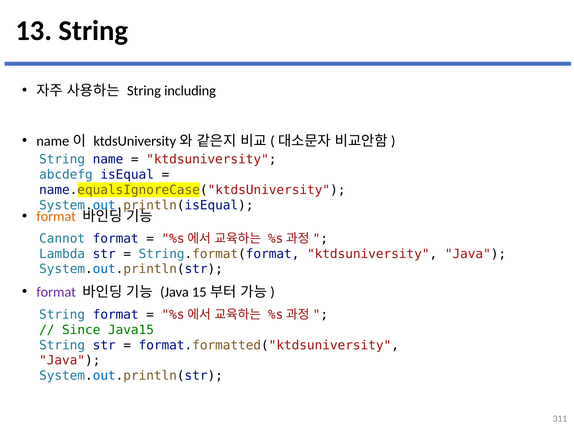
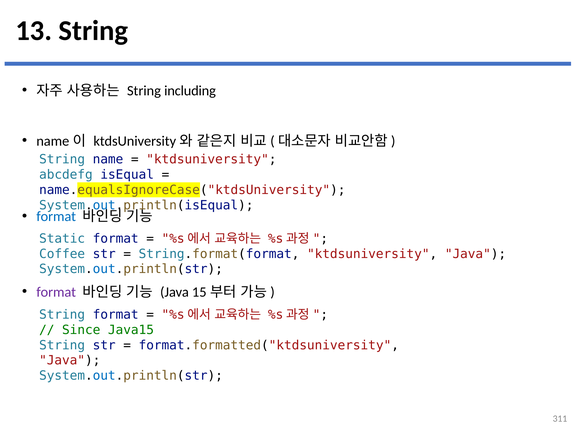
format colour: orange -> blue (56, 217)
Cannot: Cannot -> Static (62, 239)
Lambda: Lambda -> Coffee (62, 254)
